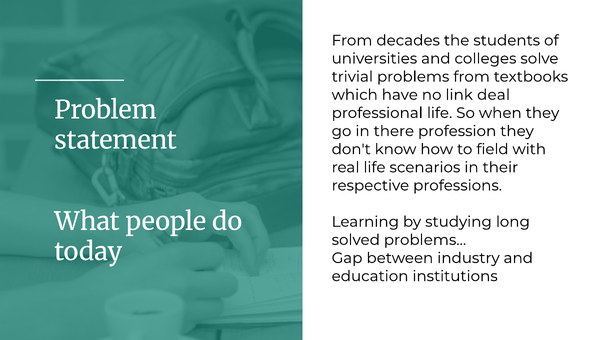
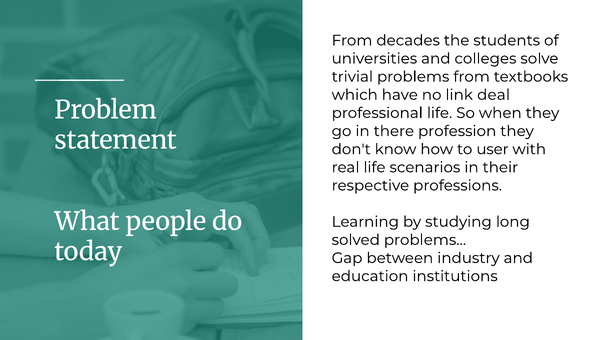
field: field -> user (492, 149)
